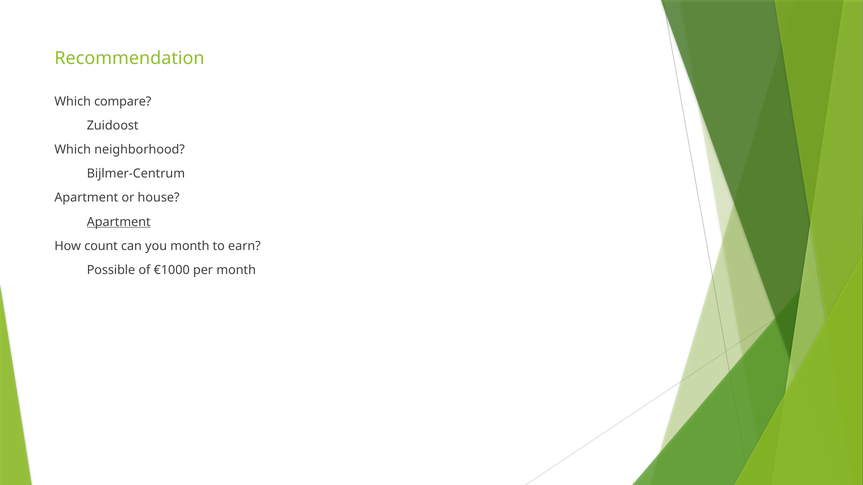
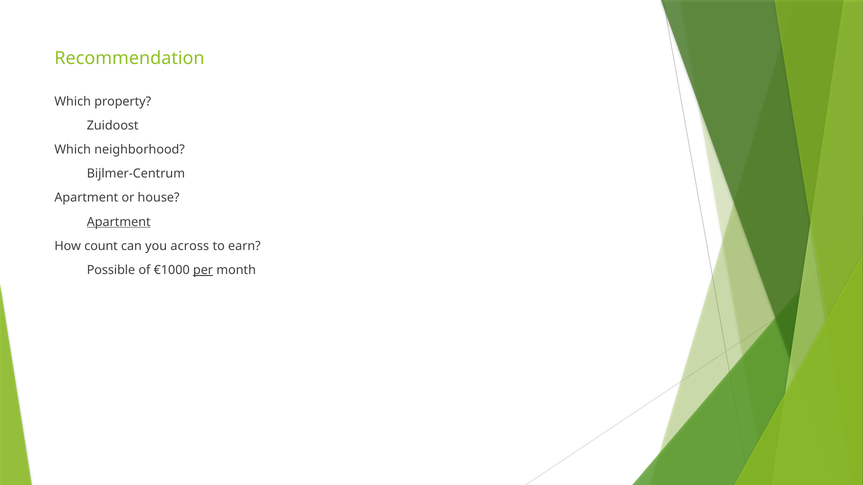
compare: compare -> property (123, 102)
you month: month -> across (190, 246)
per underline: none -> present (203, 270)
